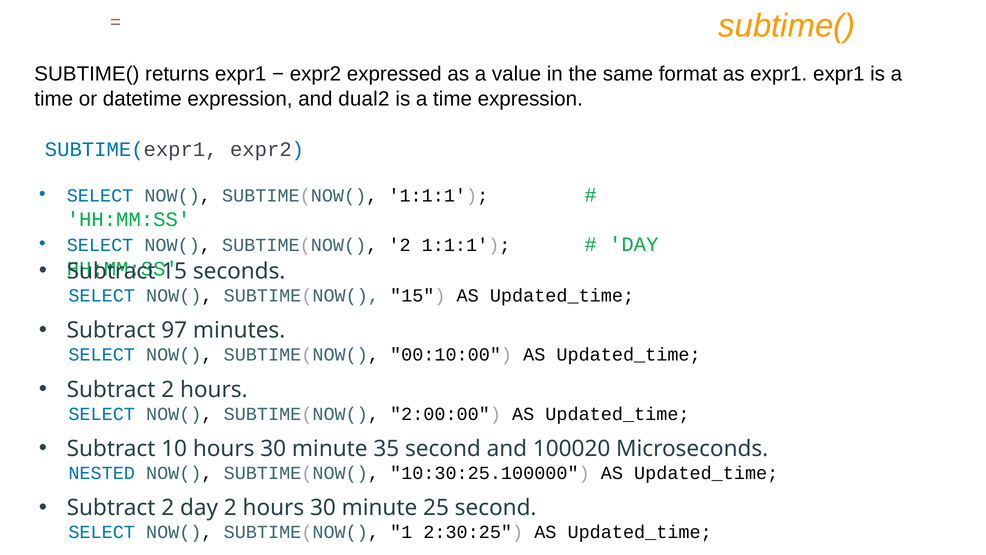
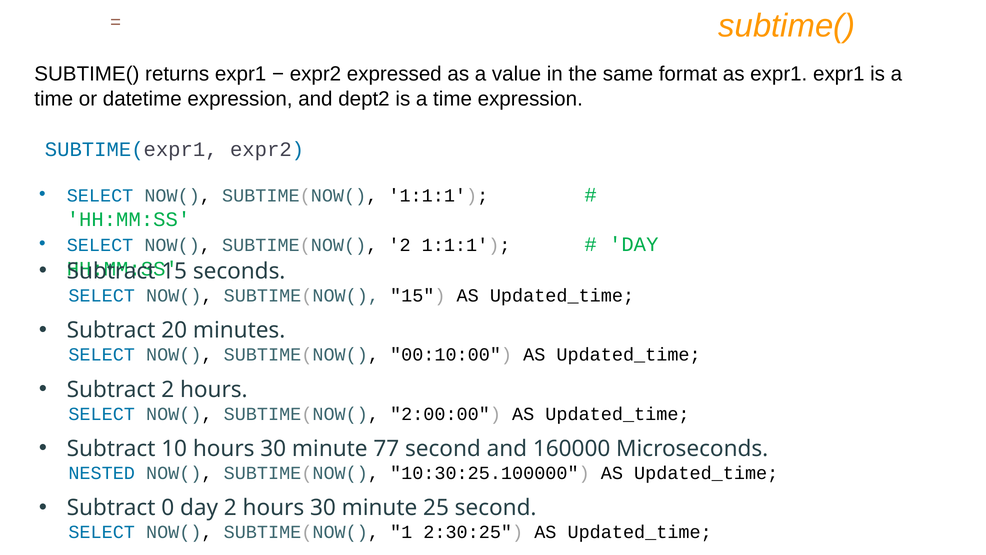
dual2: dual2 -> dept2 (364, 99)
97: 97 -> 20 (174, 330)
35: 35 -> 77 (386, 448)
100020: 100020 -> 160000 (572, 448)
2: 2 -> 0 (168, 508)
